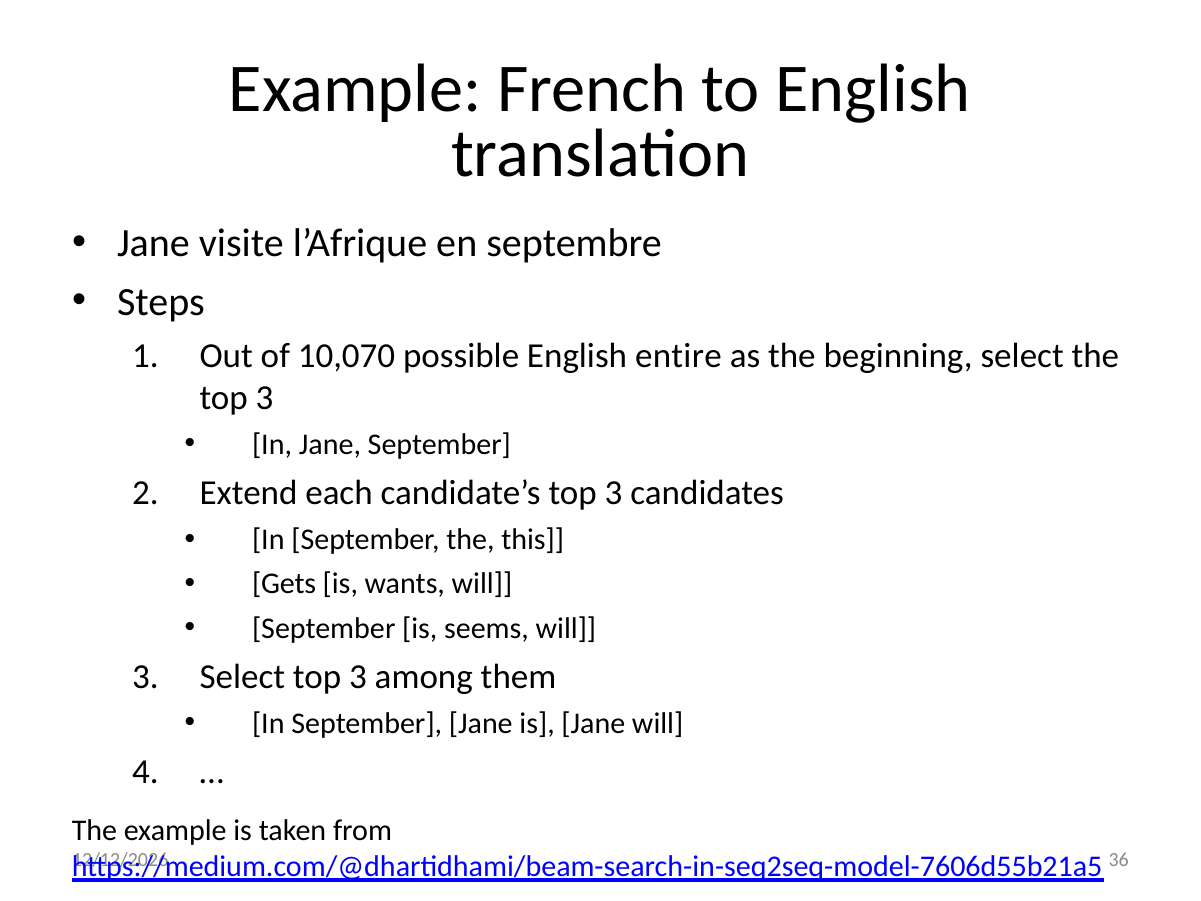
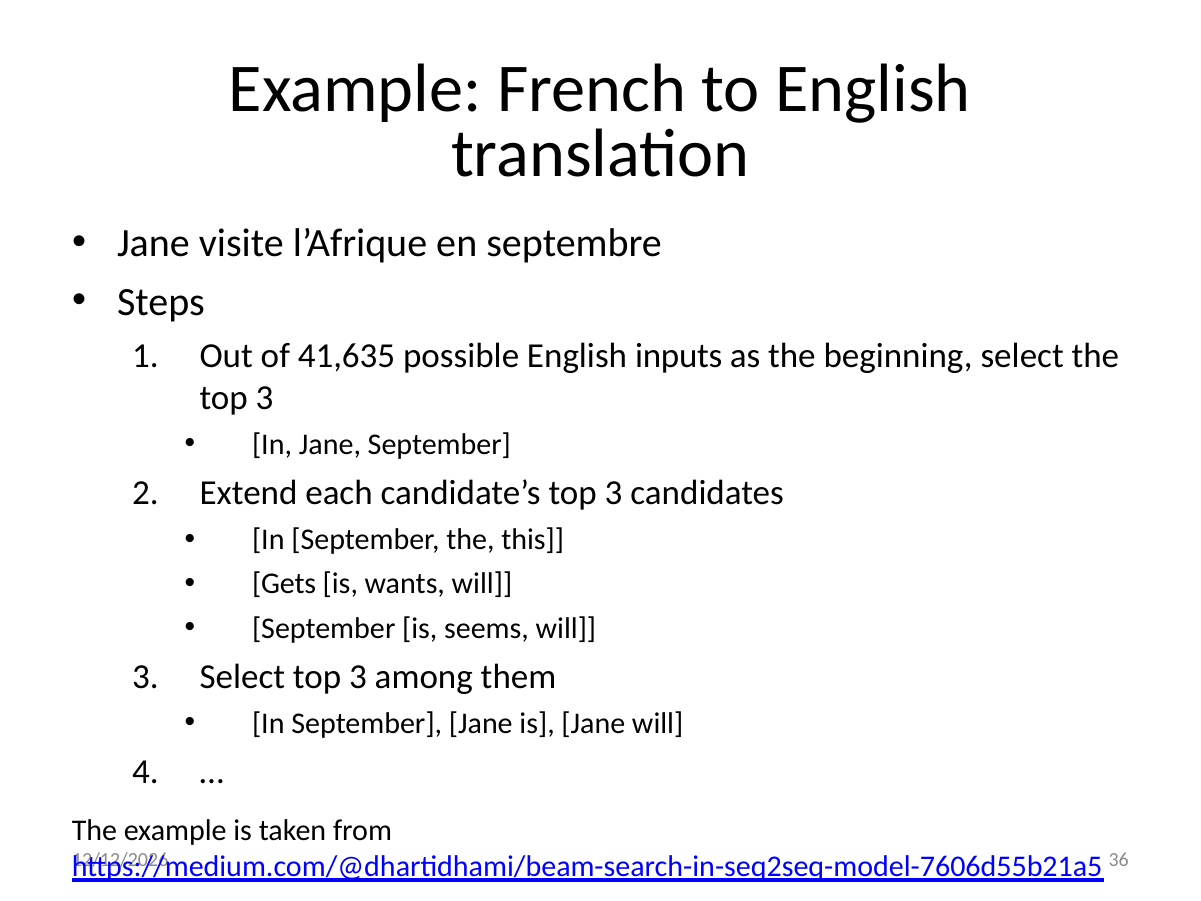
10,070: 10,070 -> 41,635 (346, 356)
entire: entire -> inputs (679, 356)
